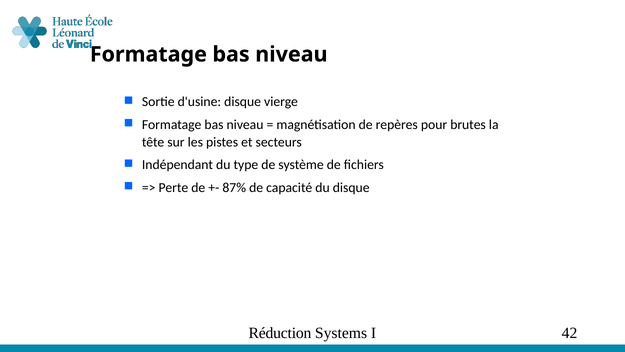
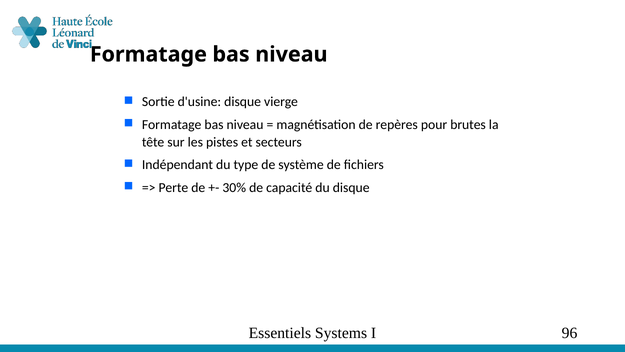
87%: 87% -> 30% (234, 187)
Réduction: Réduction -> Essentiels (280, 333)
42: 42 -> 96 (570, 333)
